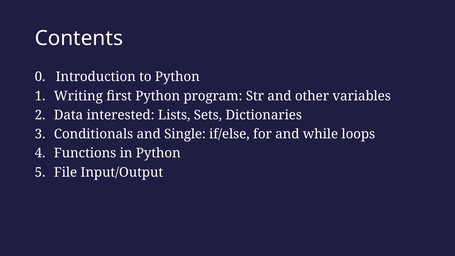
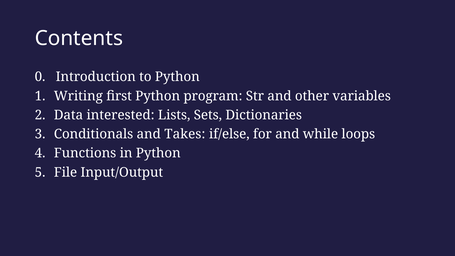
Single: Single -> Takes (185, 134)
